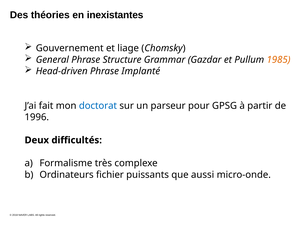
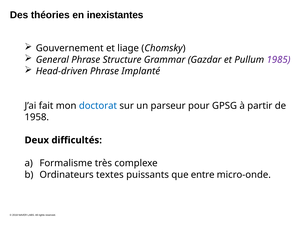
1985 colour: orange -> purple (279, 60)
1996: 1996 -> 1958 (37, 117)
fichier: fichier -> textes (110, 174)
aussi: aussi -> entre (203, 174)
